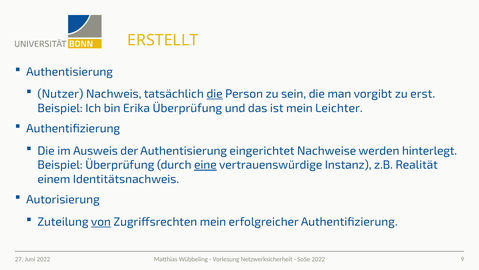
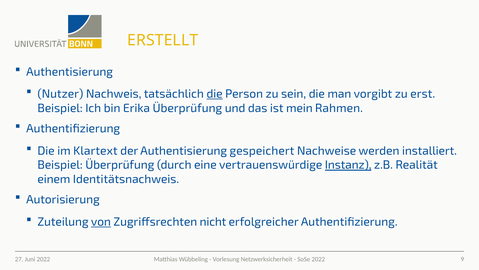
Leichter: Leichter -> Rahmen (339, 108)
Ausweis: Ausweis -> Klartext (95, 150)
eingerichtet: eingerichtet -> gespeichert (262, 150)
hinterlegt: hinterlegt -> installiert (429, 150)
eine underline: present -> none (205, 165)
Instanz underline: none -> present (348, 165)
Zugriffsrechten mein: mein -> nicht (213, 221)
